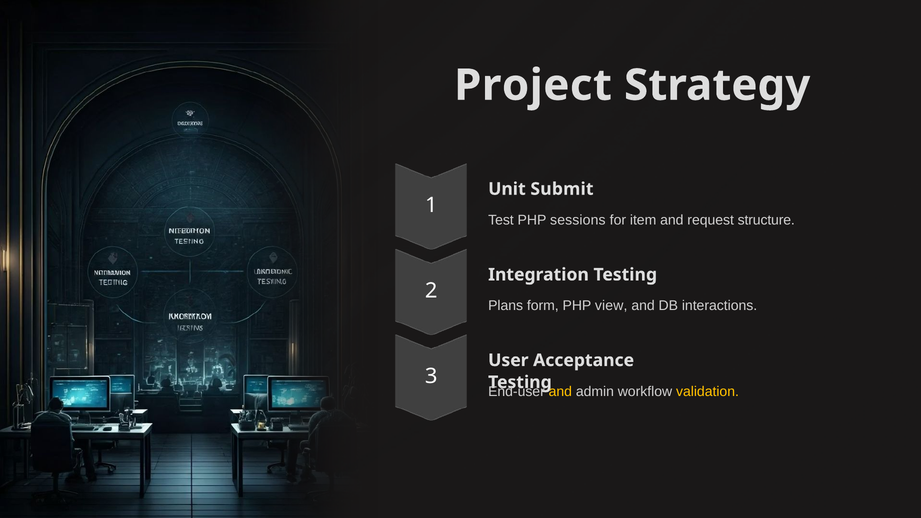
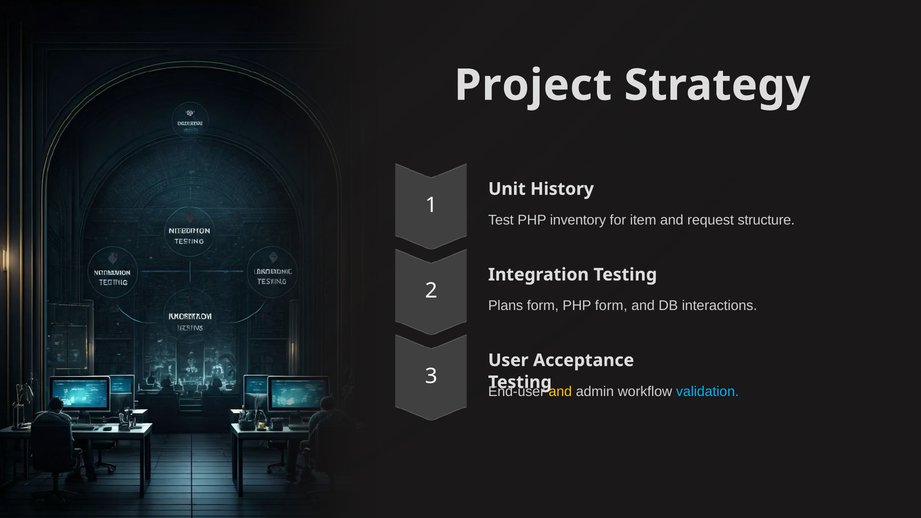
Submit: Submit -> History (562, 189)
sessions: sessions -> inventory (578, 220)
PHP view: view -> form (611, 306)
validation colour: yellow -> light blue (707, 391)
